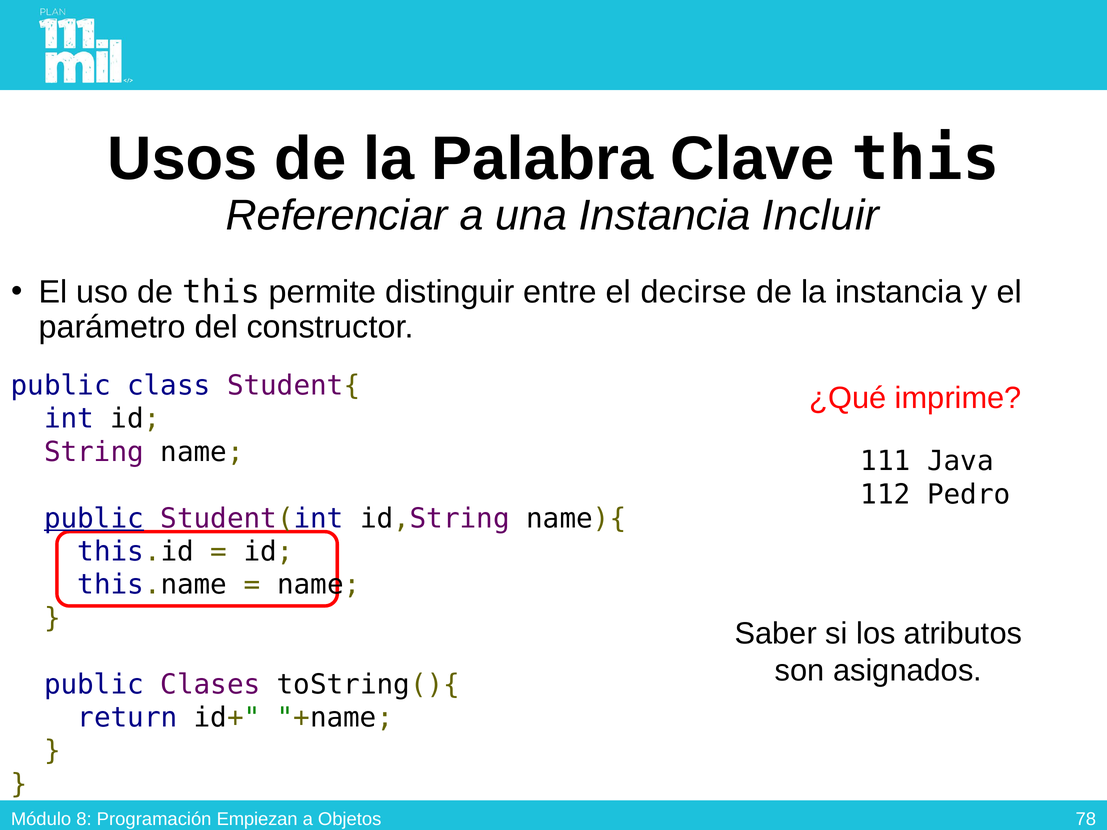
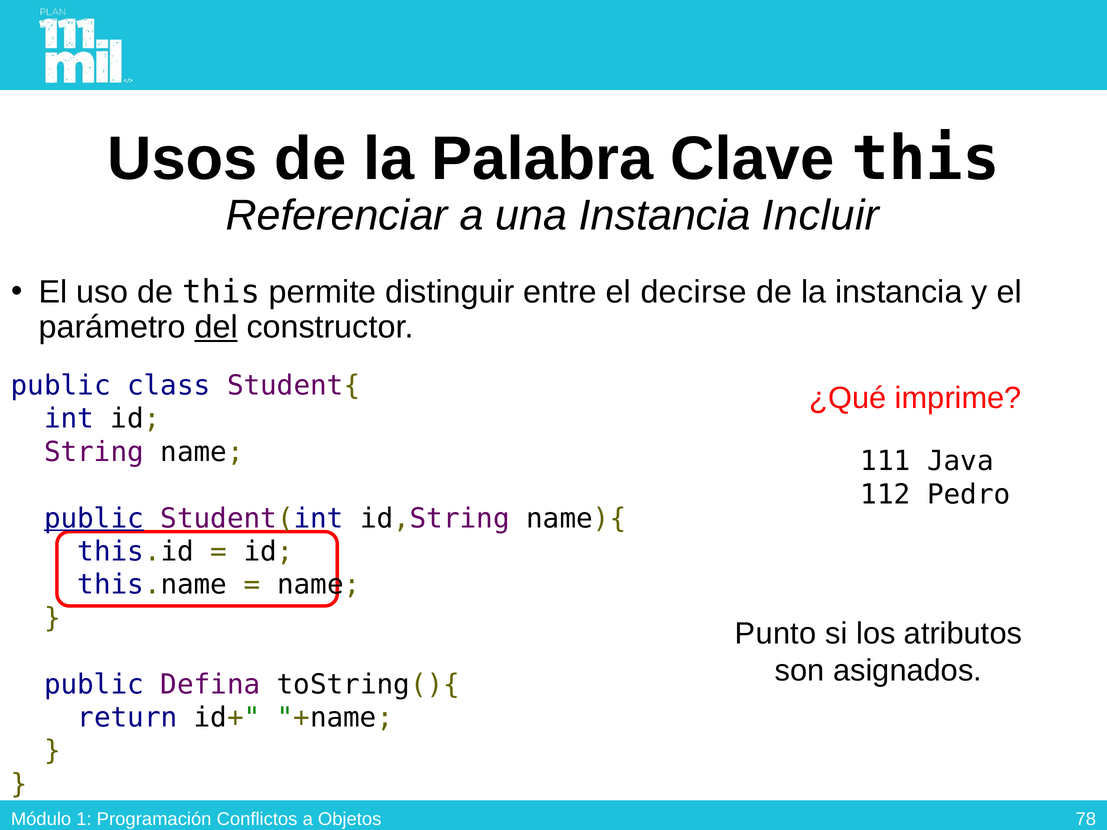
del underline: none -> present (216, 327)
Saber: Saber -> Punto (776, 634)
Clases: Clases -> Defina (210, 685)
8: 8 -> 1 (84, 819)
Empiezan: Empiezan -> Conflictos (257, 819)
